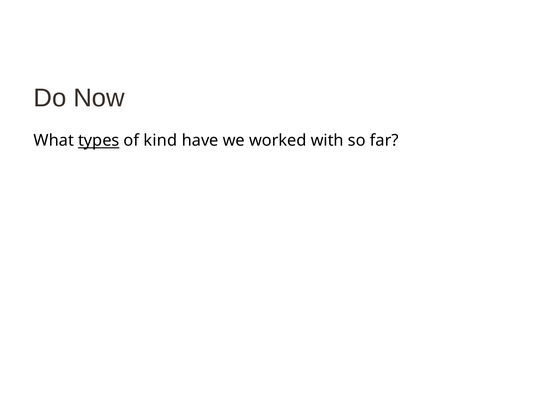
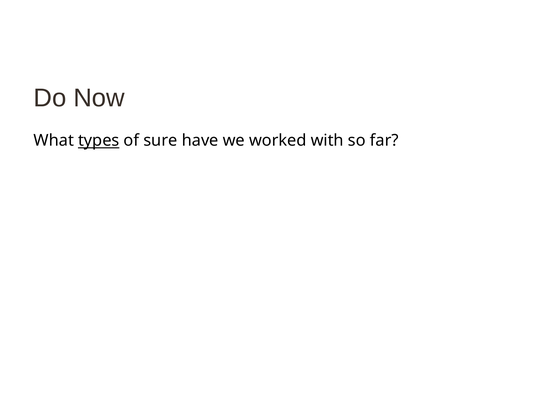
kind: kind -> sure (160, 140)
